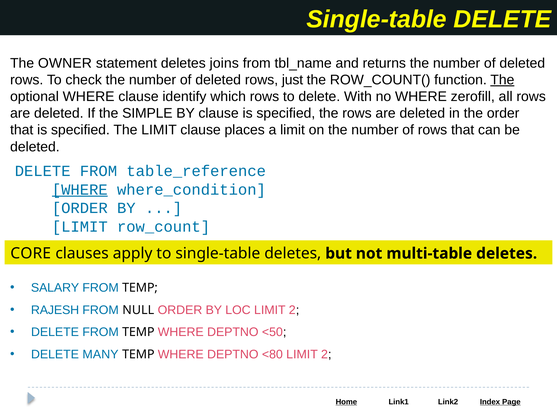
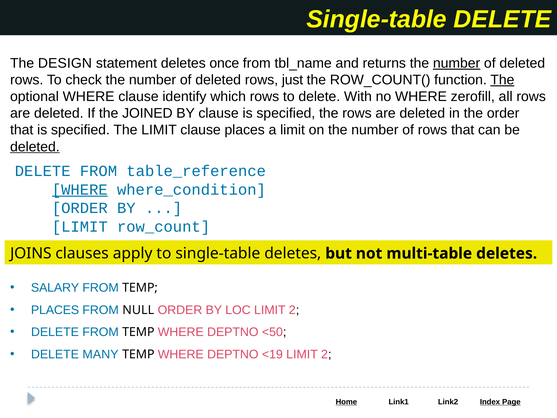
OWNER: OWNER -> DESIGN (65, 63)
joins: joins -> once (224, 63)
number underline: none -> present (457, 63)
SIMPLE: SIMPLE -> JOINED (147, 113)
deleted underline: none -> present (35, 147)
CORE: CORE -> JOINS (31, 253)
RAJESH: RAJESH -> PLACES (55, 310)
<80: <80 -> <19 (272, 354)
